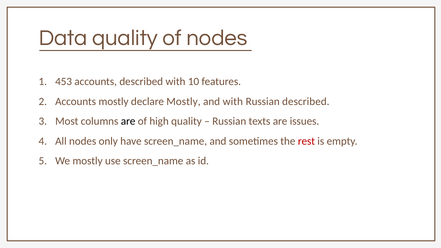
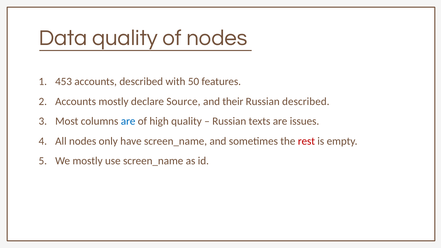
10: 10 -> 50 (194, 82)
declare Mostly: Mostly -> Source (183, 101)
and with: with -> their (233, 101)
are colour: black -> blue (128, 121)
